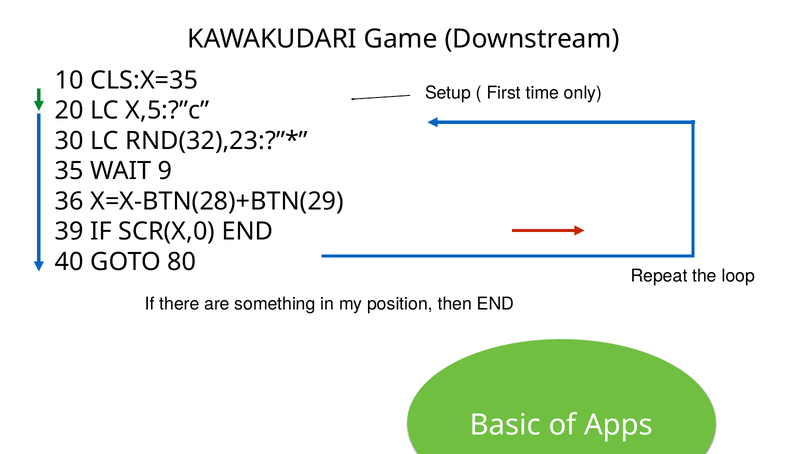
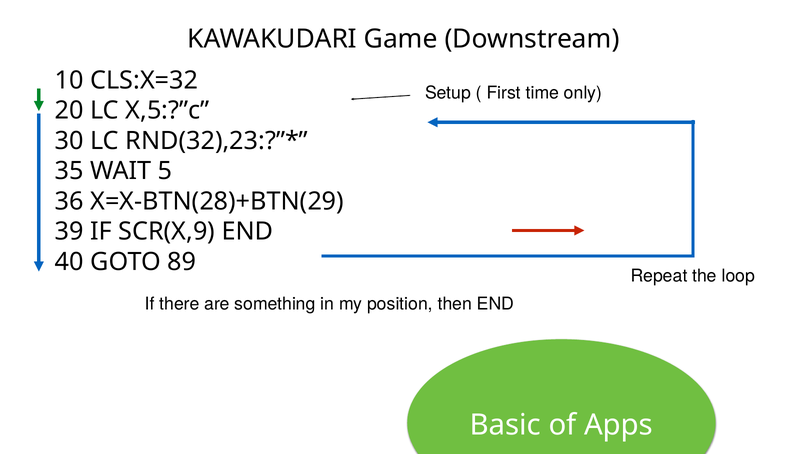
CLS:X=35: CLS:X=35 -> CLS:X=32 (144, 80)
9: 9 -> 5 (165, 171)
SCR(X,0: SCR(X,0 -> SCR(X,9 (167, 232)
80: 80 -> 89 (182, 262)
